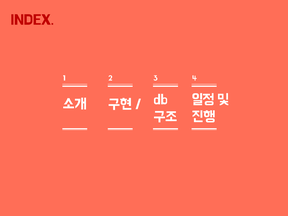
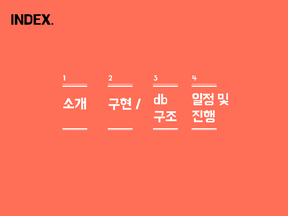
INDEX colour: red -> black (32, 19)
